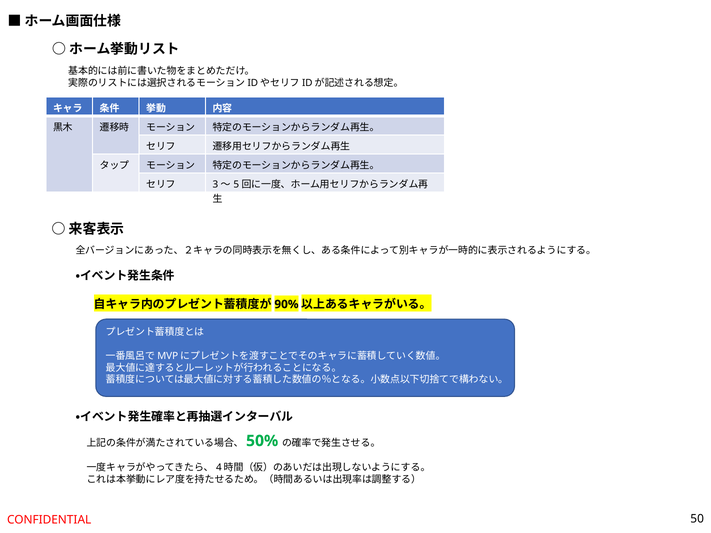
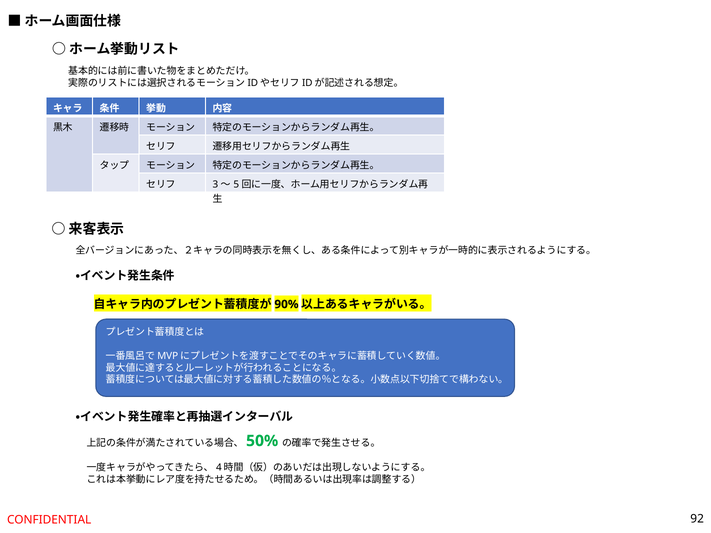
50: 50 -> 92 (697, 519)
